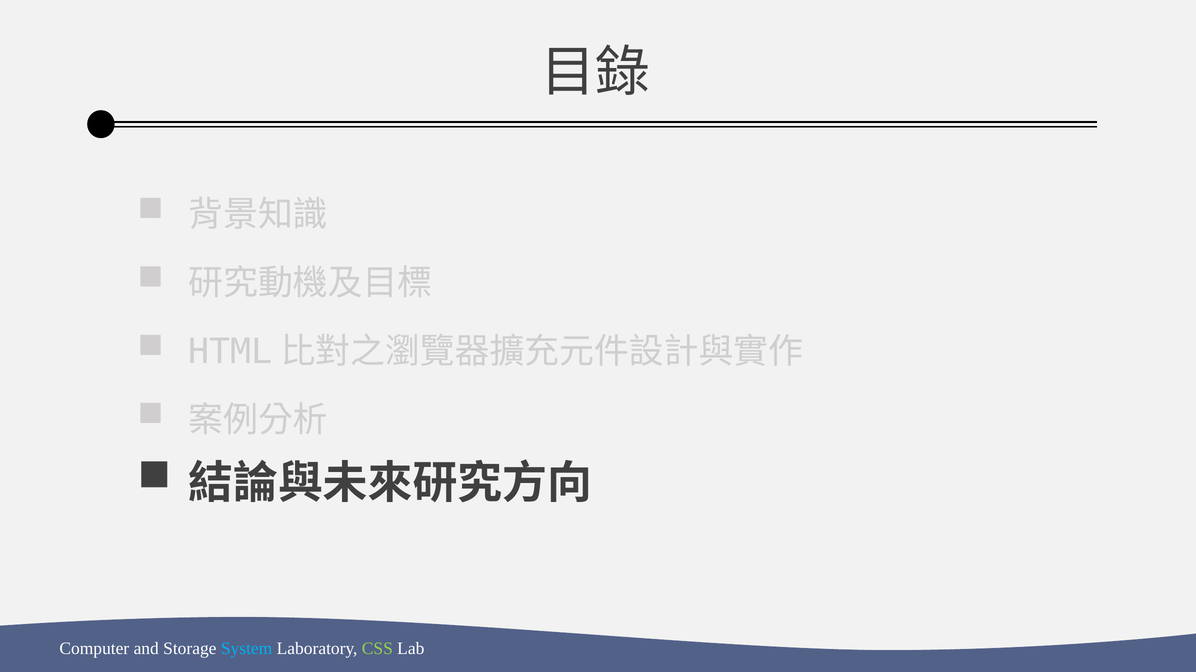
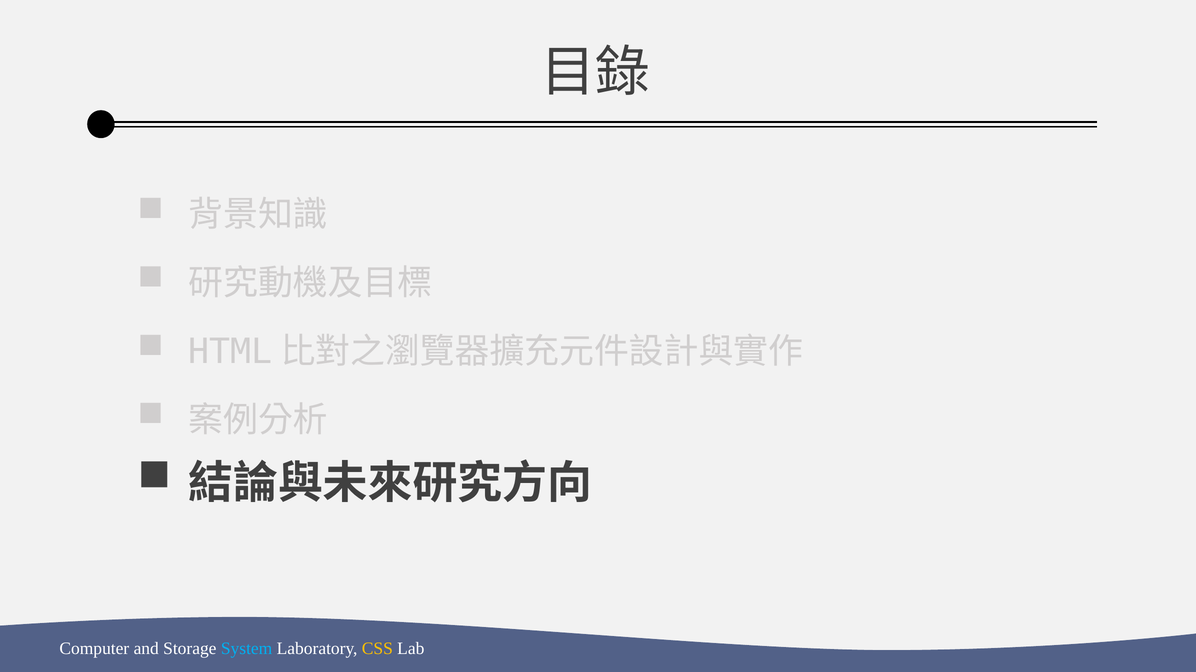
CSS colour: light green -> yellow (377, 649)
